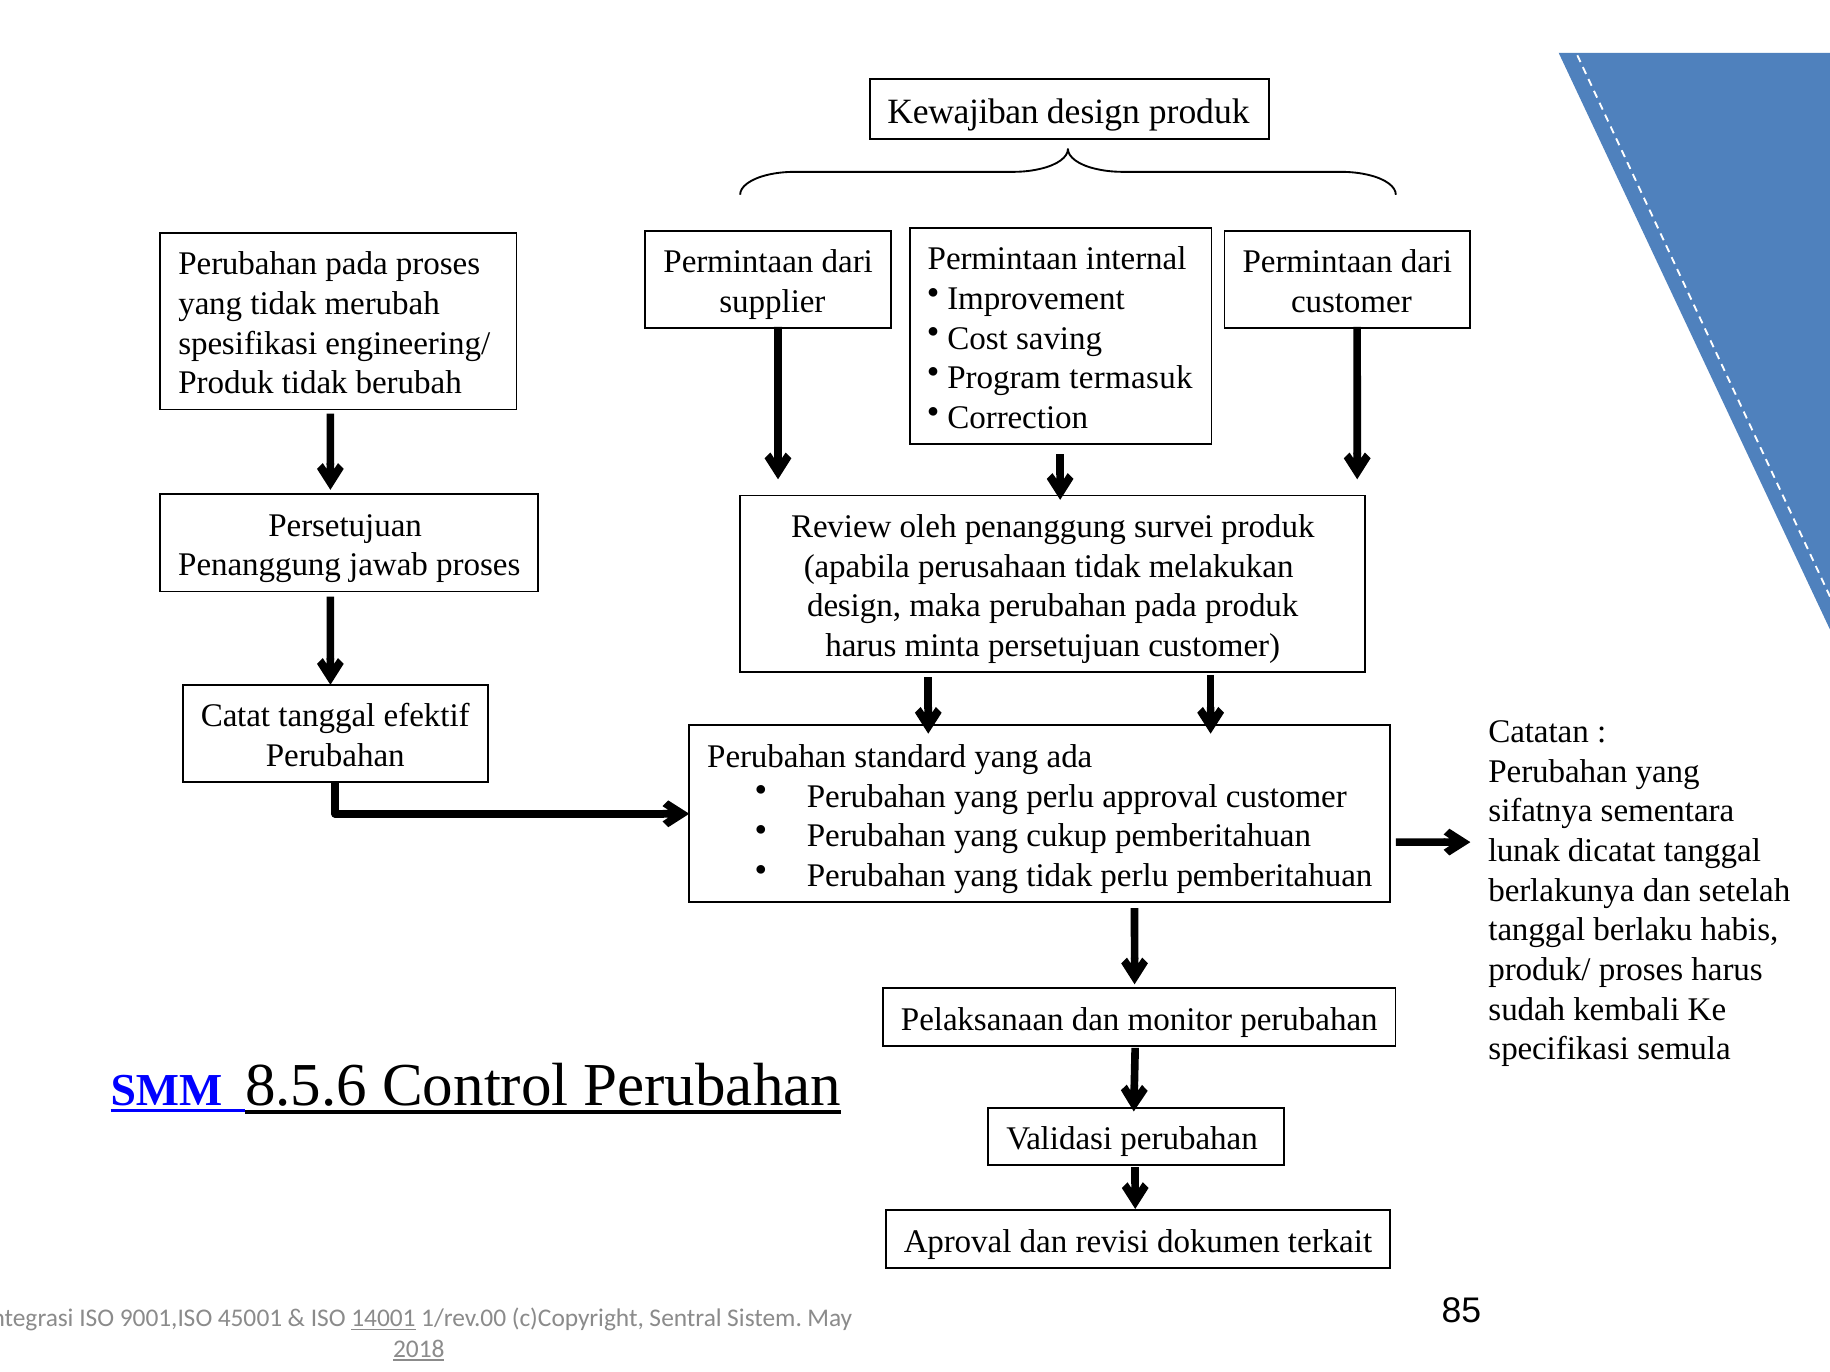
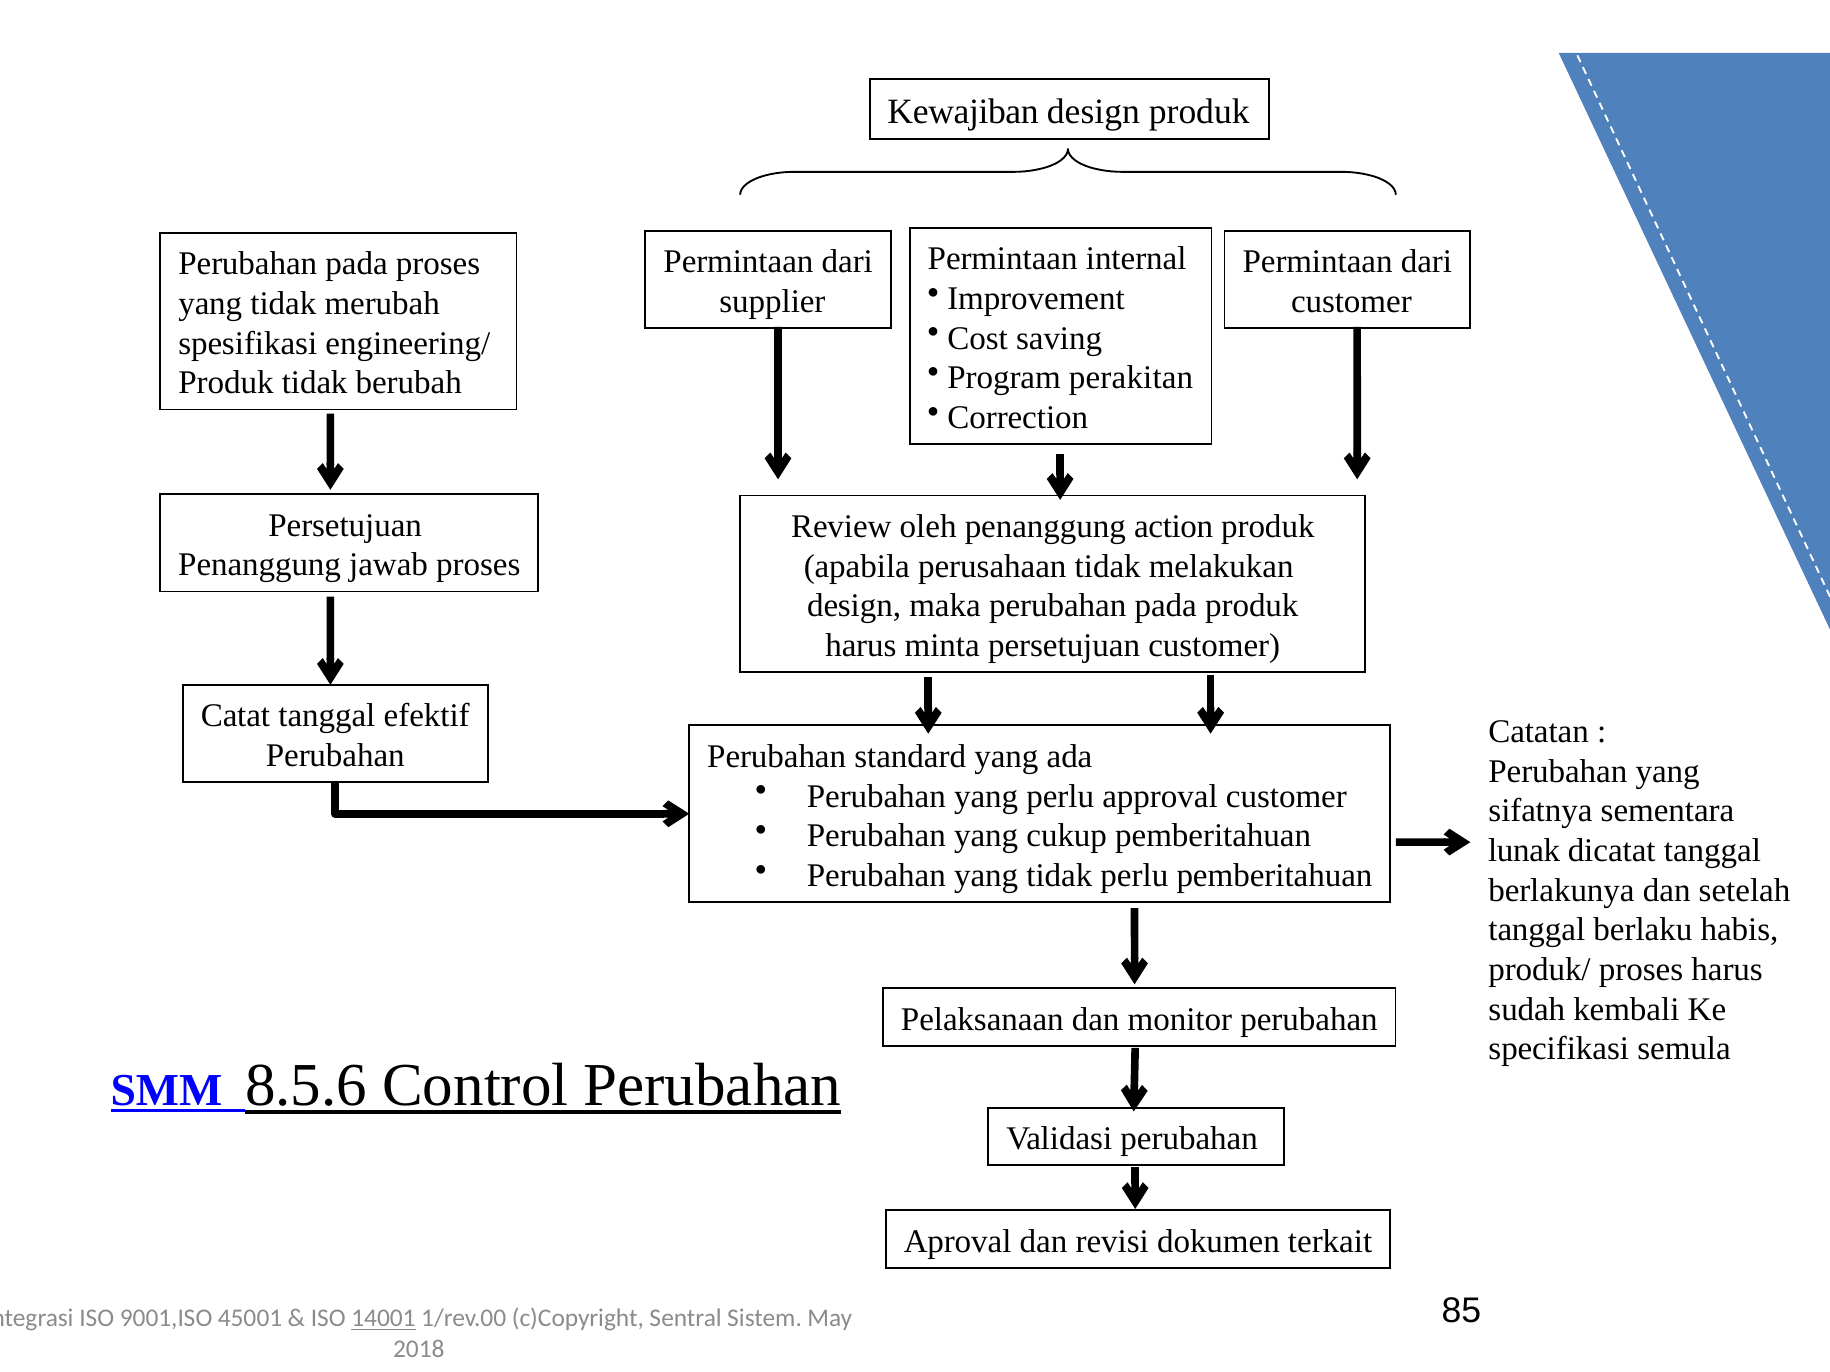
termasuk: termasuk -> perakitan (1131, 378)
survei: survei -> action (1174, 527)
2018 underline: present -> none (419, 1349)
